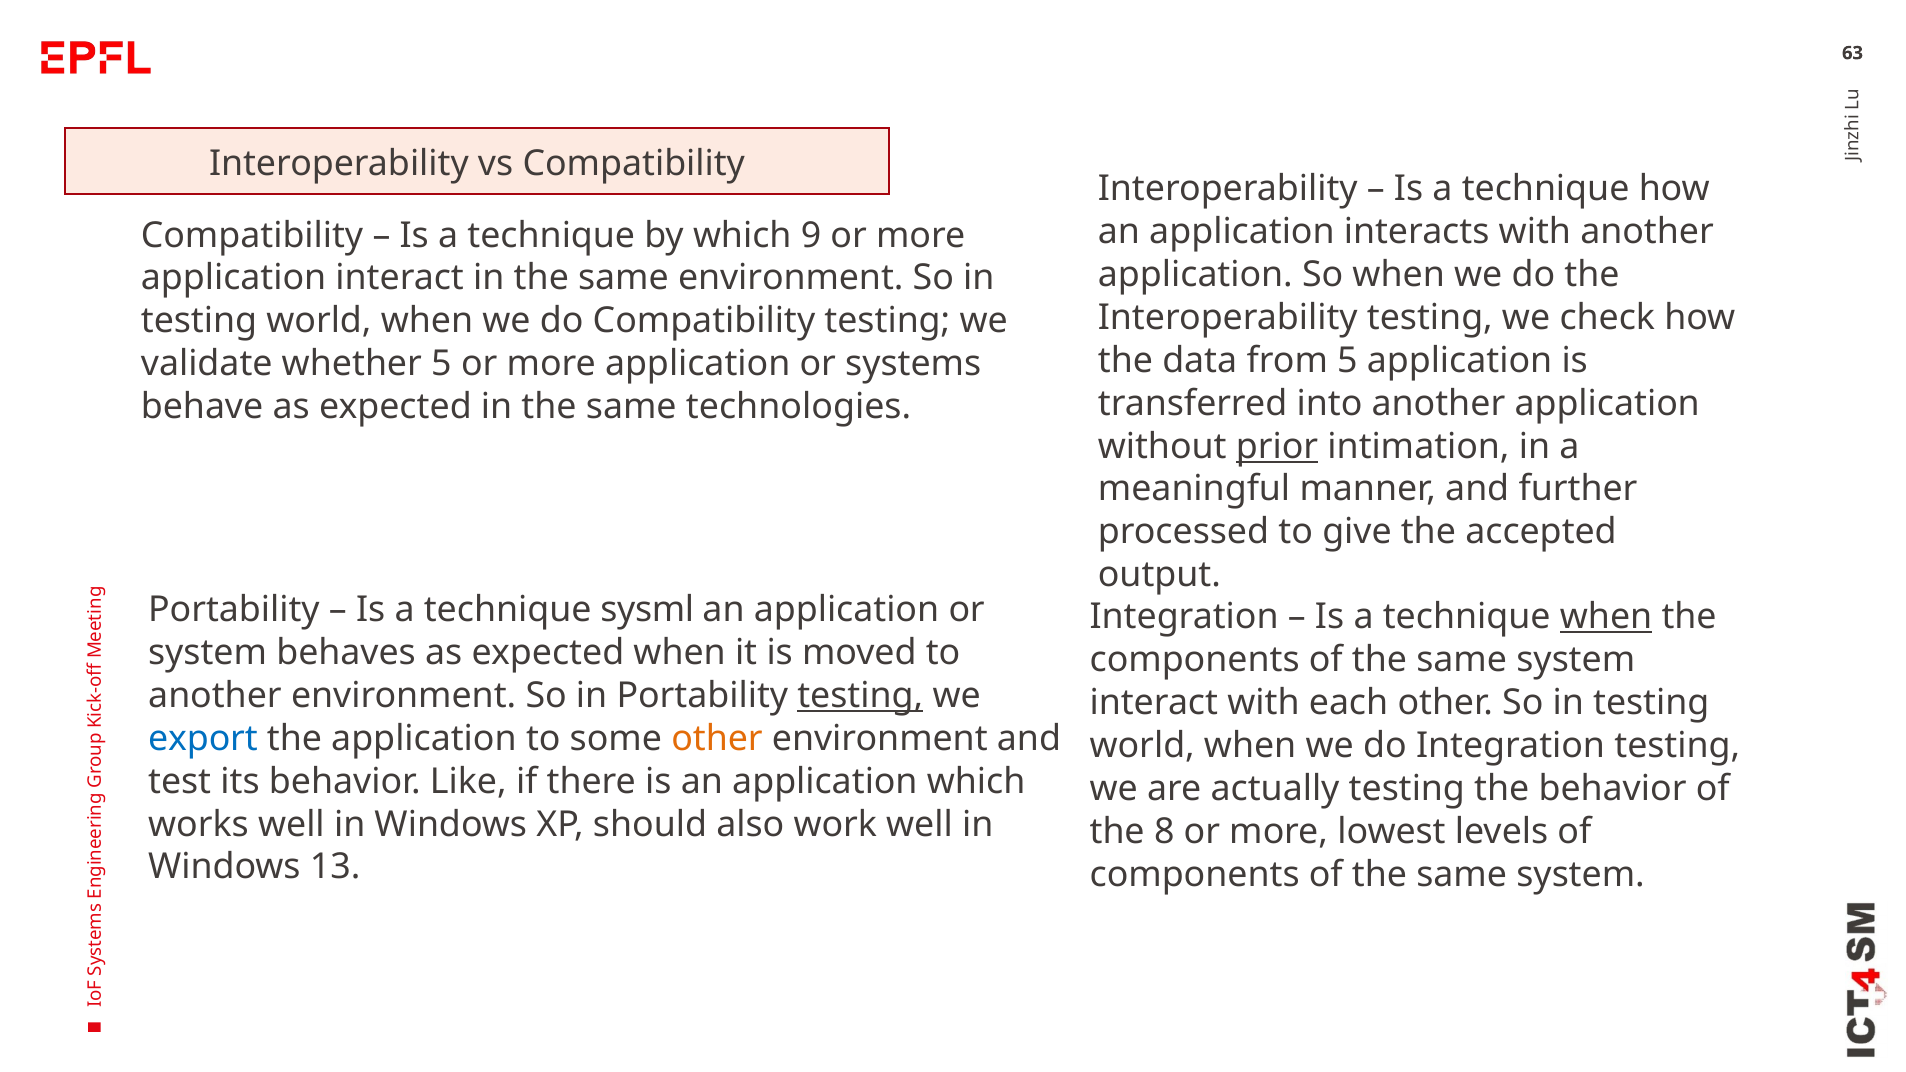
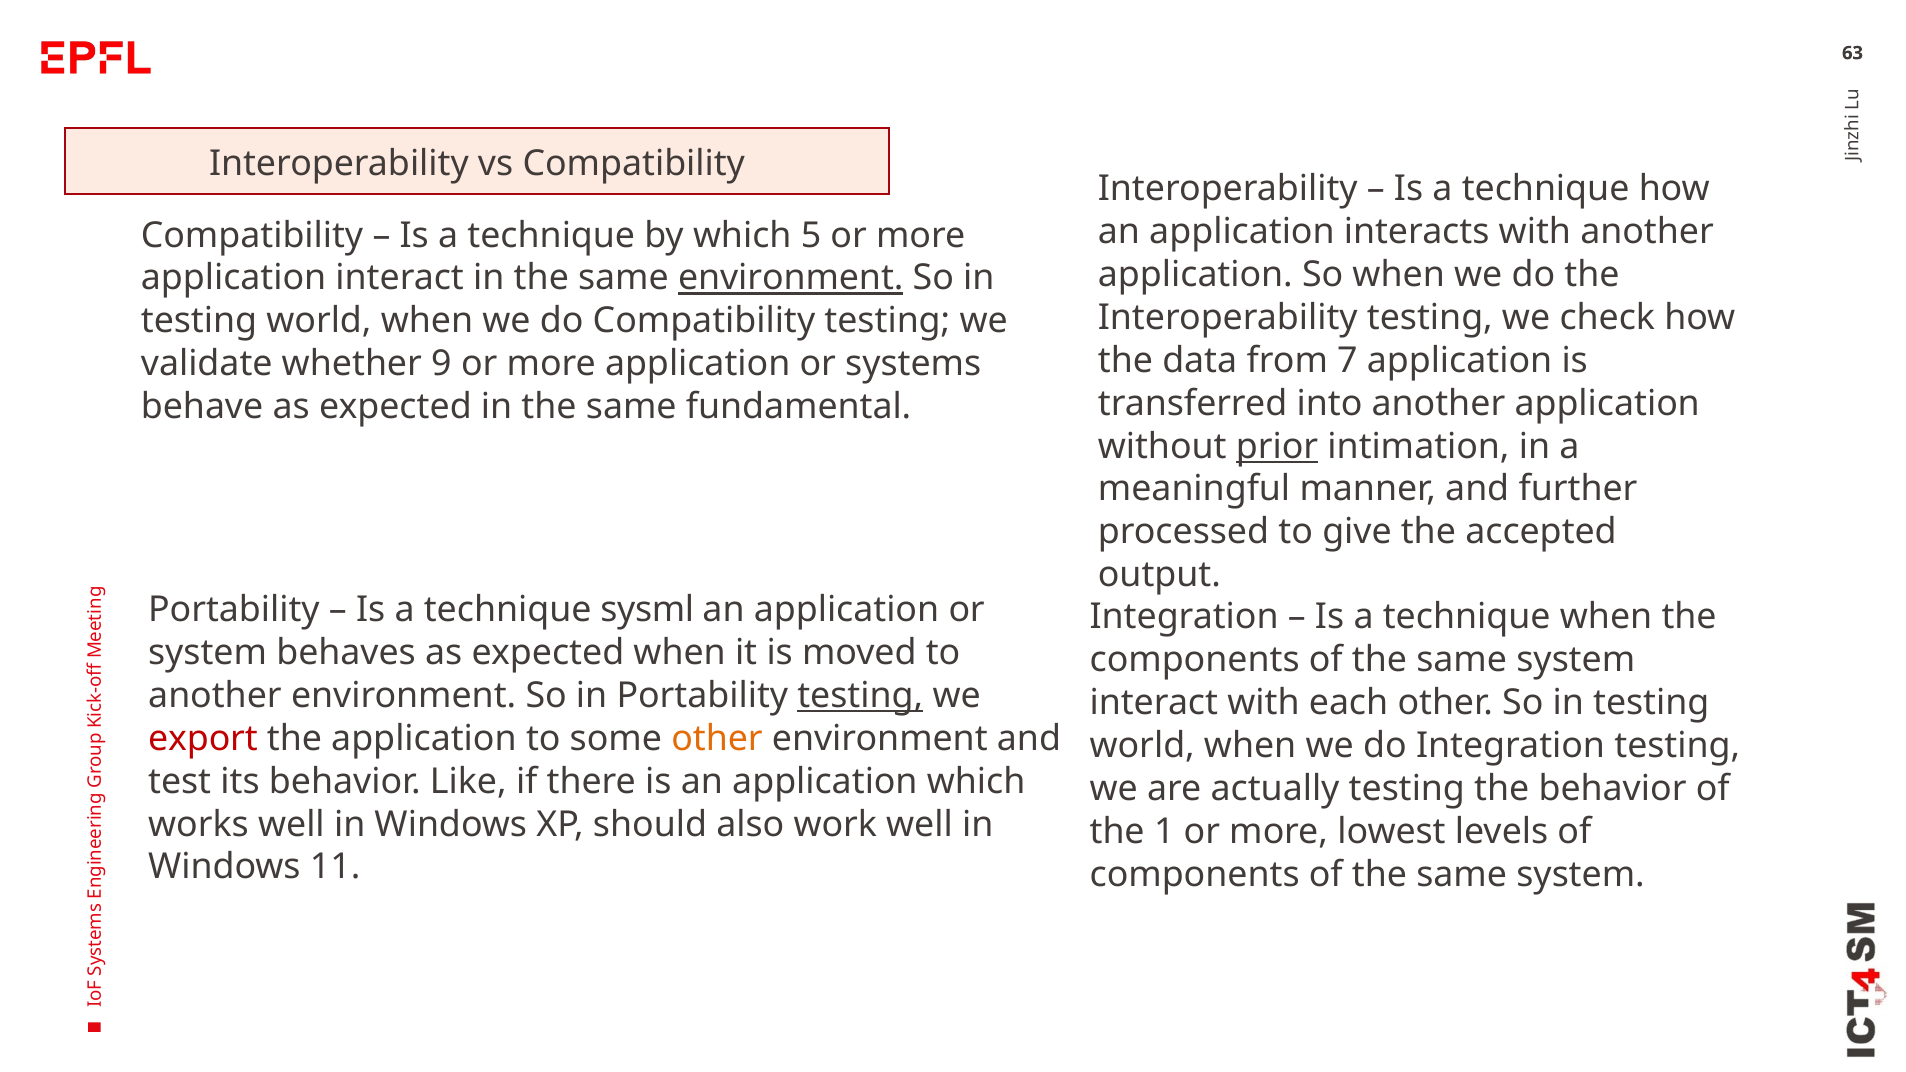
9: 9 -> 5 (811, 235)
environment underline: none -> present (791, 278)
from 5: 5 -> 7 (1347, 360)
whether 5: 5 -> 9 (441, 364)
technologies: technologies -> fundamental (799, 407)
when underline: present -> none (1606, 617)
export colour: blue -> red (203, 739)
8: 8 -> 1 (1164, 831)
13: 13 -> 11 (335, 867)
